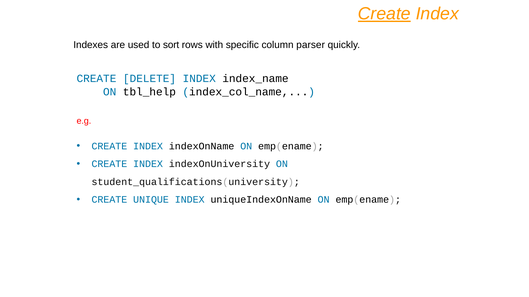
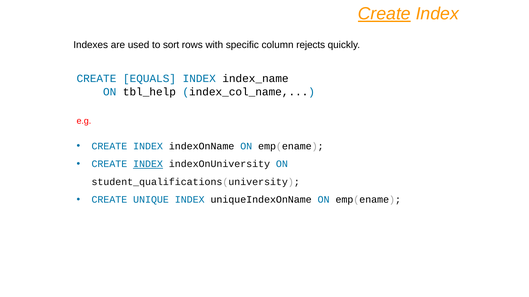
parser: parser -> rejects (311, 45)
DELETE: DELETE -> EQUALS (150, 79)
INDEX underline: none -> present (148, 164)
